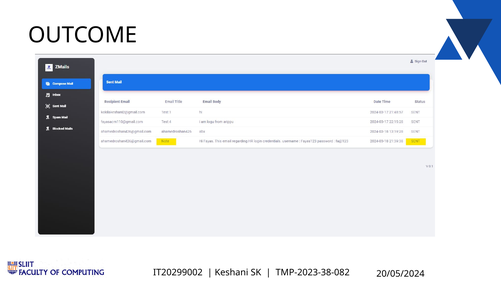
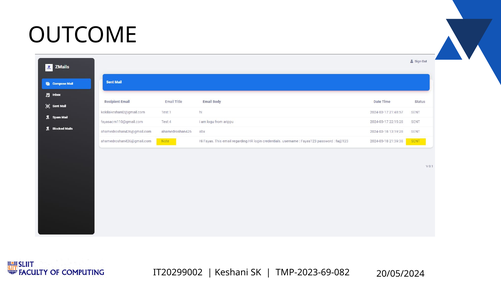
TMP-2023-38-082: TMP-2023-38-082 -> TMP-2023-69-082 (313, 272)
